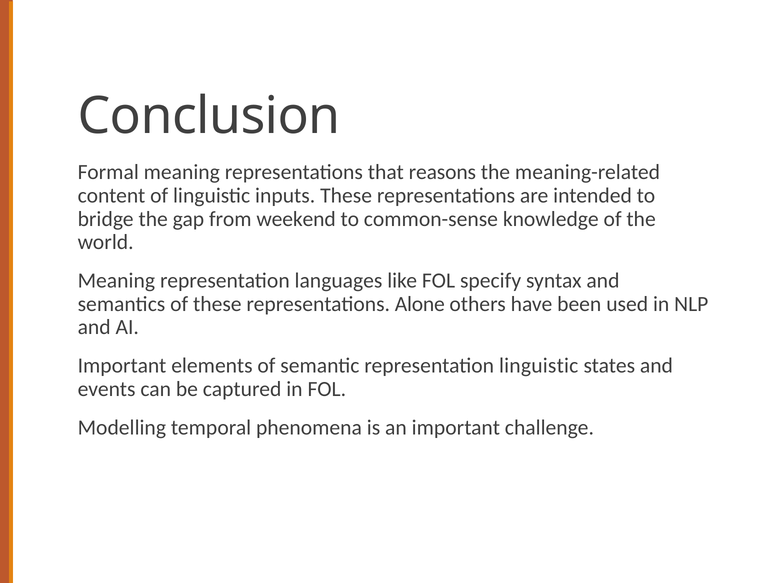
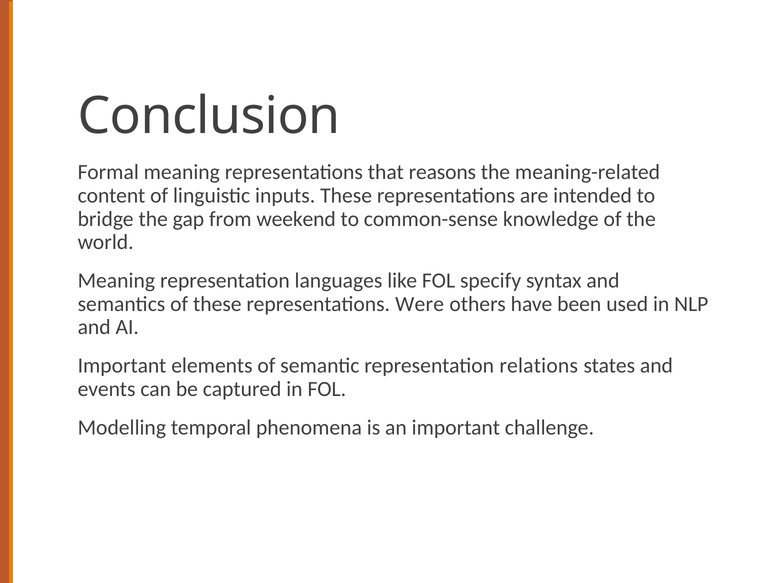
Alone: Alone -> Were (420, 304)
representation linguistic: linguistic -> relations (539, 366)
